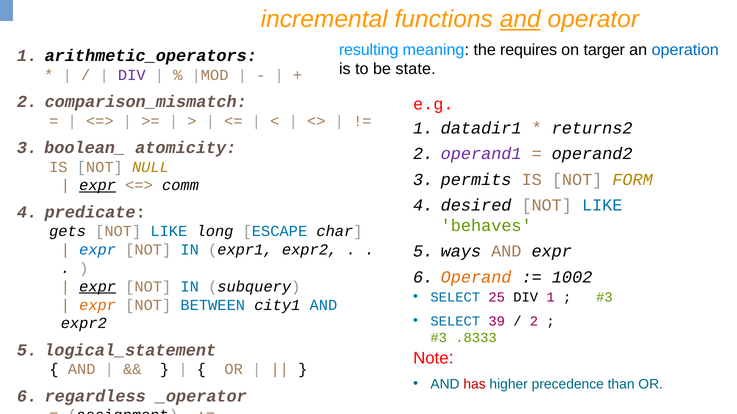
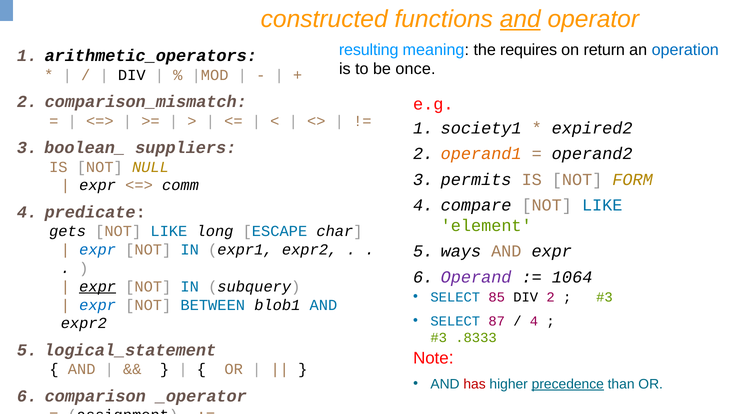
incremental: incremental -> constructed (324, 19)
targer: targer -> return (604, 50)
state: state -> once (416, 69)
DIV colour: purple -> black (132, 75)
datadir1: datadir1 -> society1 (481, 128)
returns2: returns2 -> expired2 (592, 128)
atomicity: atomicity -> suppliers (186, 148)
operand1 colour: purple -> orange (481, 154)
expr underline: present -> none (98, 186)
desired: desired -> compare (476, 206)
behaves: behaves -> element (486, 226)
Operand colour: orange -> purple (476, 278)
1002: 1002 -> 1064 (572, 278)
25: 25 -> 85 (497, 298)
DIV 1: 1 -> 2 (551, 298)
expr colour: orange -> blue (98, 305)
city1: city1 -> blob1 (277, 305)
39: 39 -> 87 (497, 322)
2: 2 -> 4 (534, 322)
precedence underline: none -> present (568, 385)
regardless: regardless -> comparison (95, 397)
